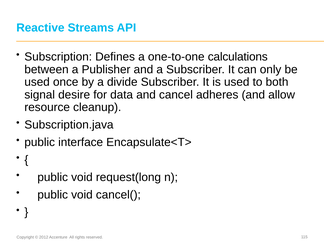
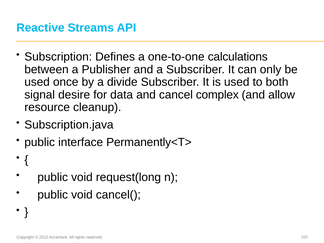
adheres: adheres -> complex (217, 95)
Encapsulate<T>: Encapsulate<T> -> Permanently<T> (149, 142)
